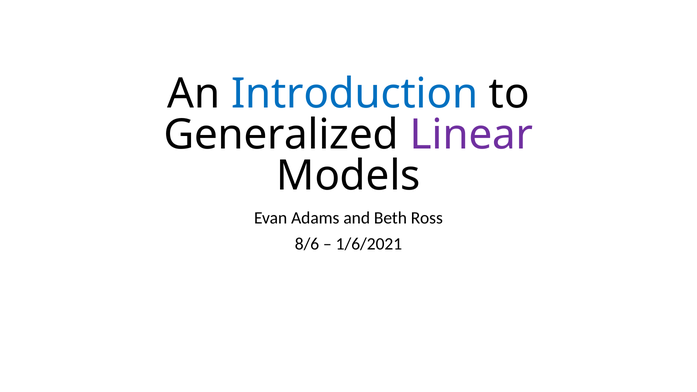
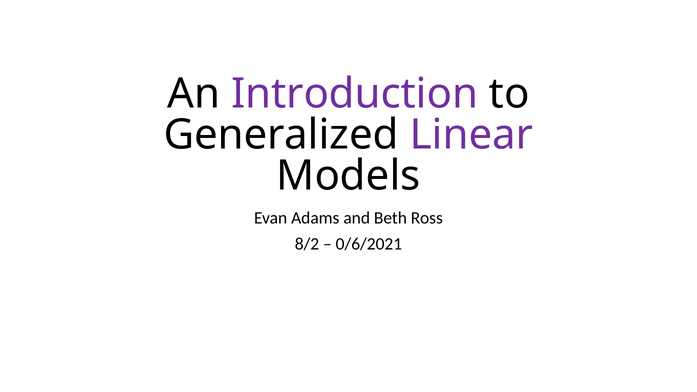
Introduction colour: blue -> purple (355, 94)
8/6: 8/6 -> 8/2 (307, 244)
1/6/2021: 1/6/2021 -> 0/6/2021 (369, 244)
